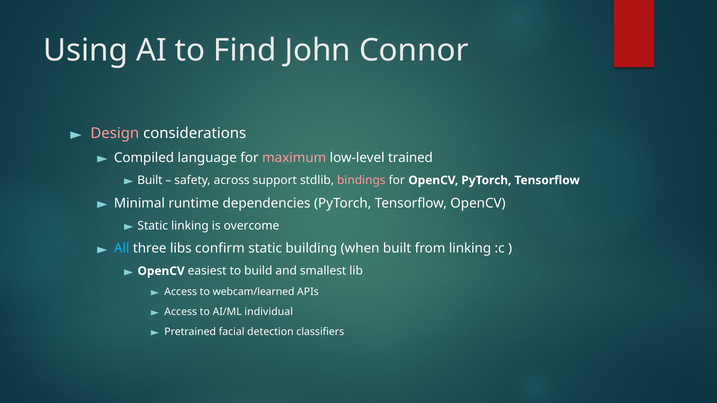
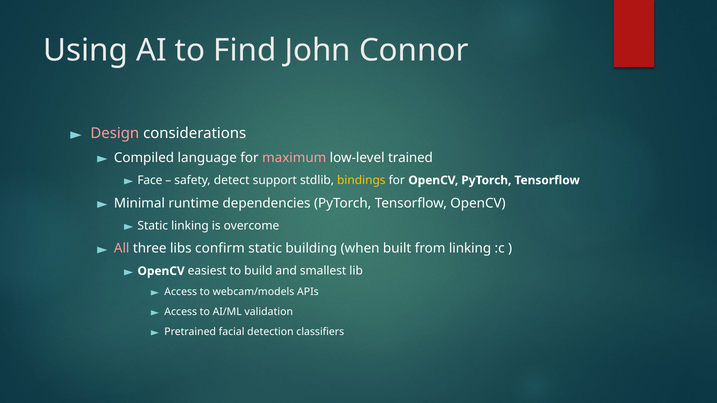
Built: Built -> Face (150, 180)
across: across -> detect (232, 180)
bindings colour: pink -> yellow (361, 180)
All colour: light blue -> pink (122, 249)
webcam/learned: webcam/learned -> webcam/models (253, 292)
individual: individual -> validation (269, 312)
